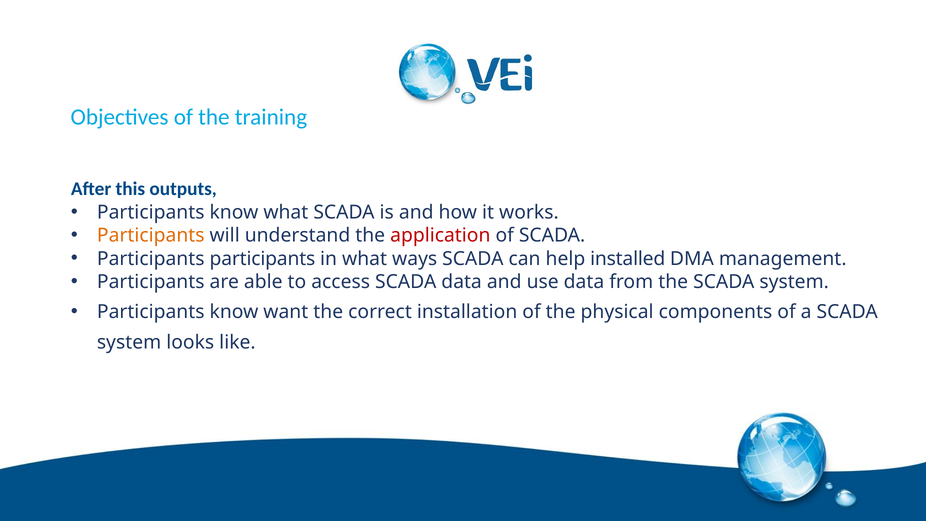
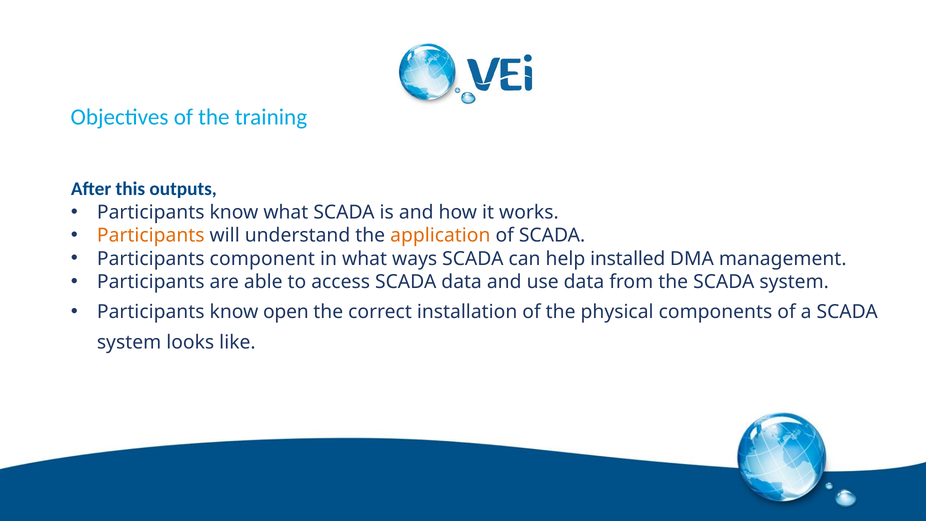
application colour: red -> orange (440, 235)
Participants participants: participants -> component (262, 259)
want: want -> open (286, 312)
